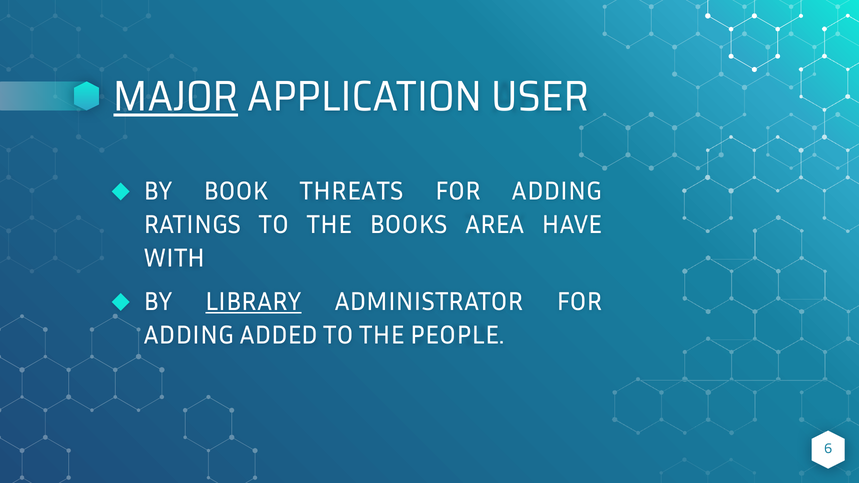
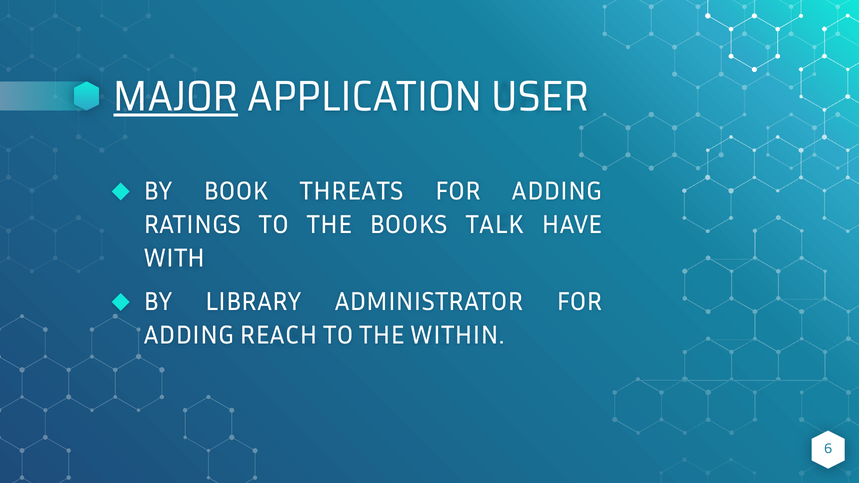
AREA: AREA -> TALK (495, 225)
LIBRARY underline: present -> none (253, 302)
ADDED: ADDED -> REACH (279, 335)
PEOPLE: PEOPLE -> WITHIN (457, 335)
